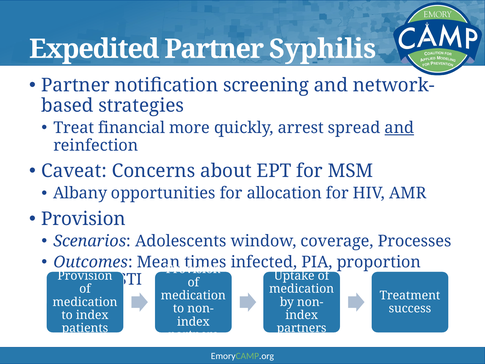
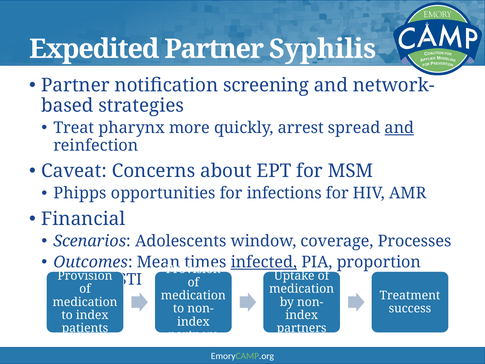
financial: financial -> pharynx (132, 128)
Albany: Albany -> Phipps (80, 193)
allocation: allocation -> infections (284, 193)
Provision: Provision -> Financial (83, 219)
infected underline: none -> present (264, 262)
